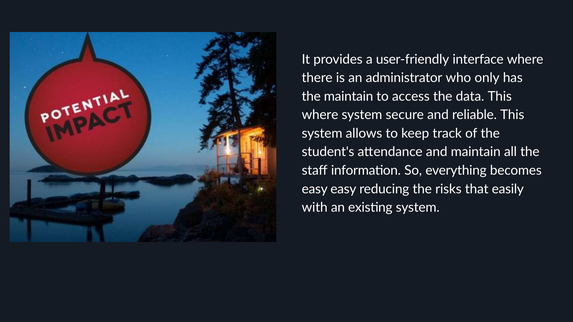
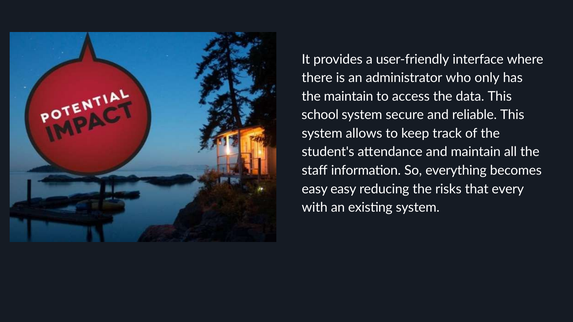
where: where -> school (320, 115)
easily: easily -> every (508, 189)
